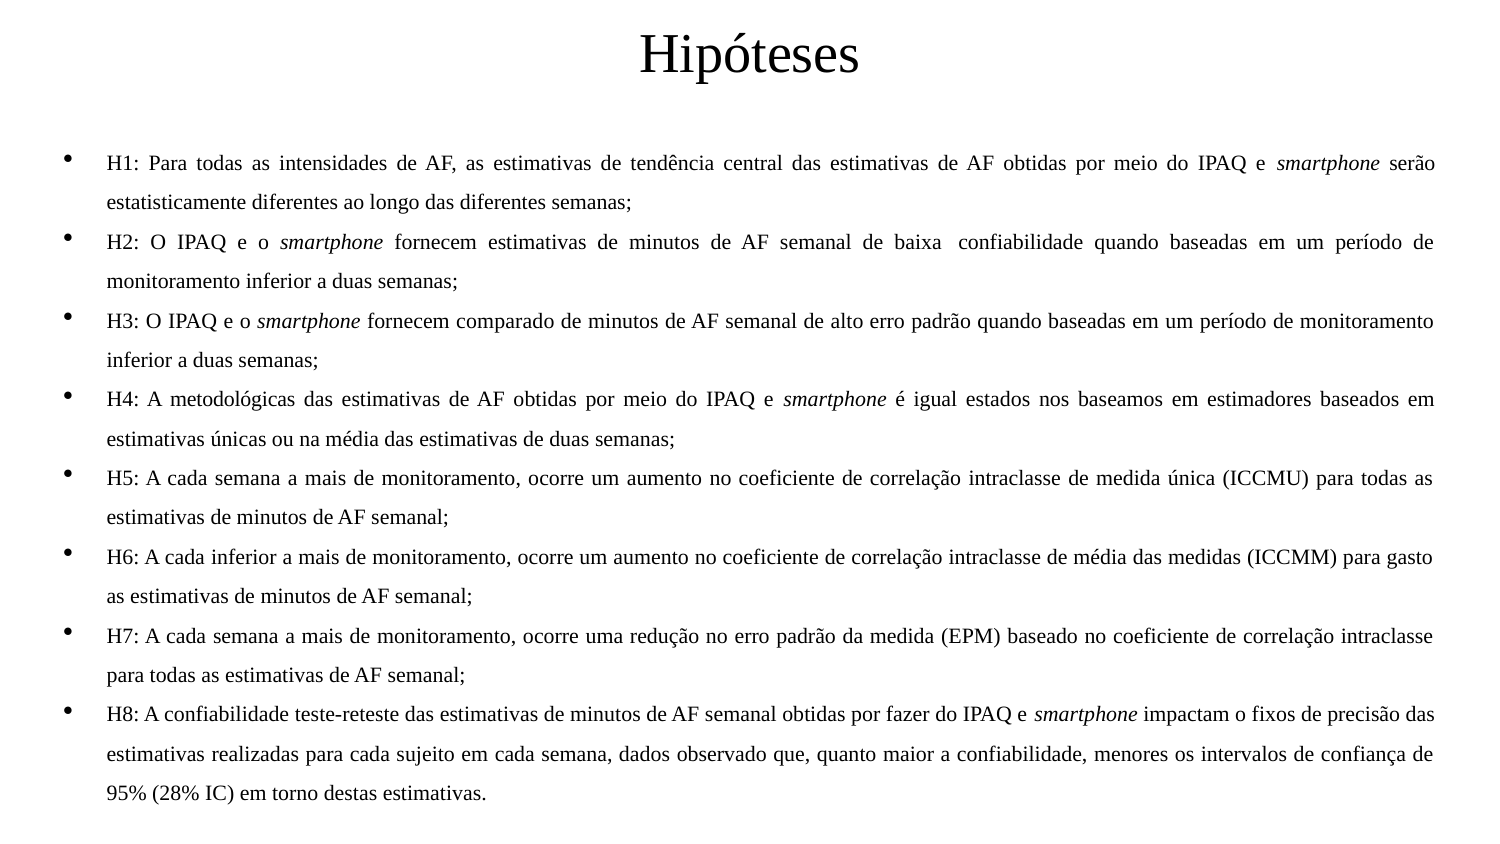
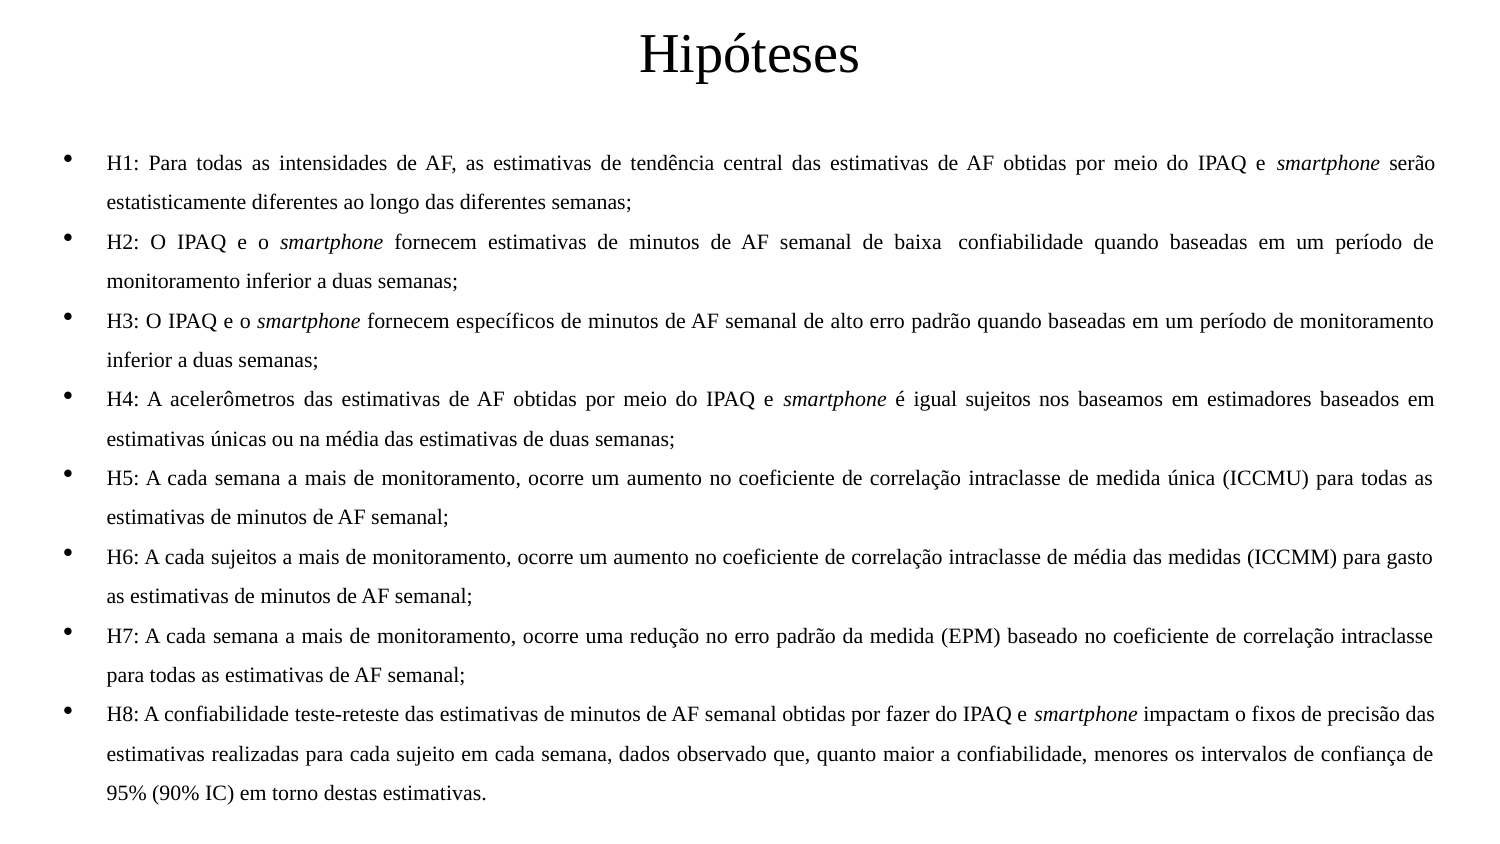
comparado: comparado -> específicos (505, 321)
metodológicas: metodológicas -> acelerômetros (233, 399)
igual estados: estados -> sujeitos (998, 399)
cada inferior: inferior -> sujeitos (244, 557)
28%: 28% -> 90% (176, 793)
